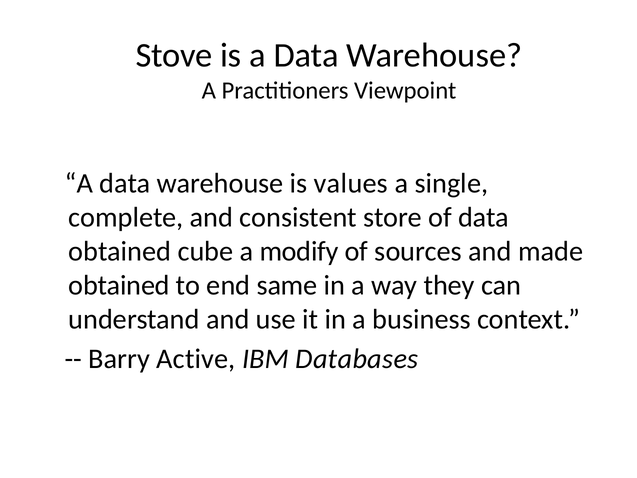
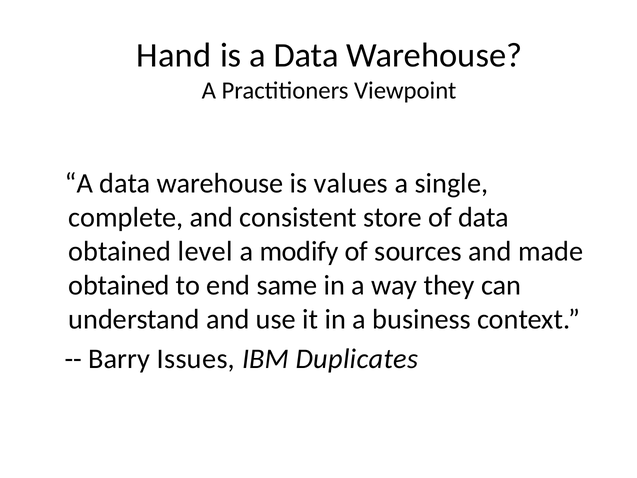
Stove: Stove -> Hand (174, 55)
cube: cube -> level (205, 251)
Active: Active -> Issues (196, 359)
Databases: Databases -> Duplicates (357, 359)
